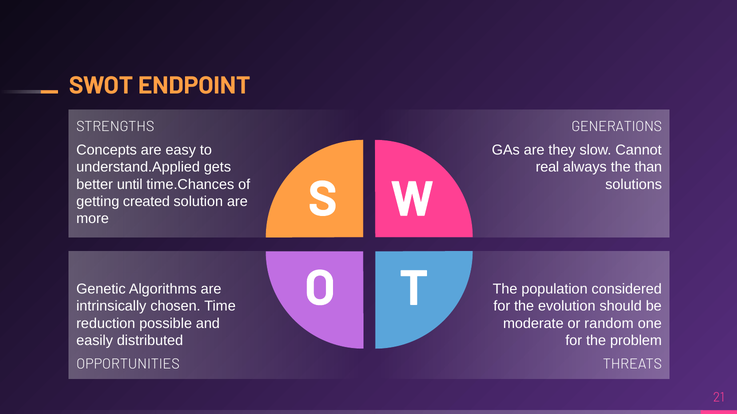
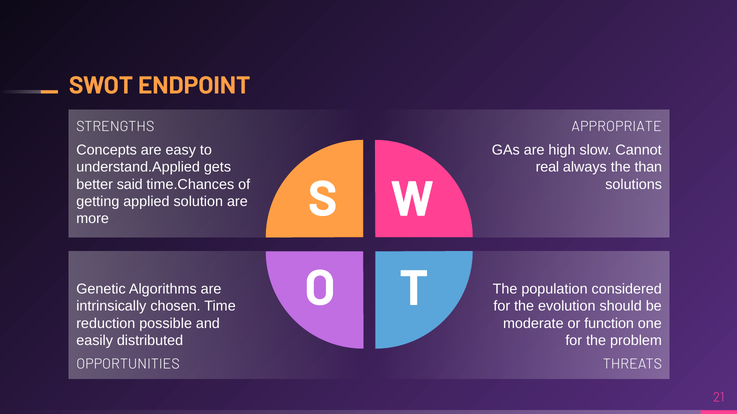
GENERATIONS: GENERATIONS -> APPROPRIATE (617, 127)
they: they -> high (562, 150)
until: until -> said (130, 185)
created: created -> applied (146, 202)
random: random -> function (609, 324)
